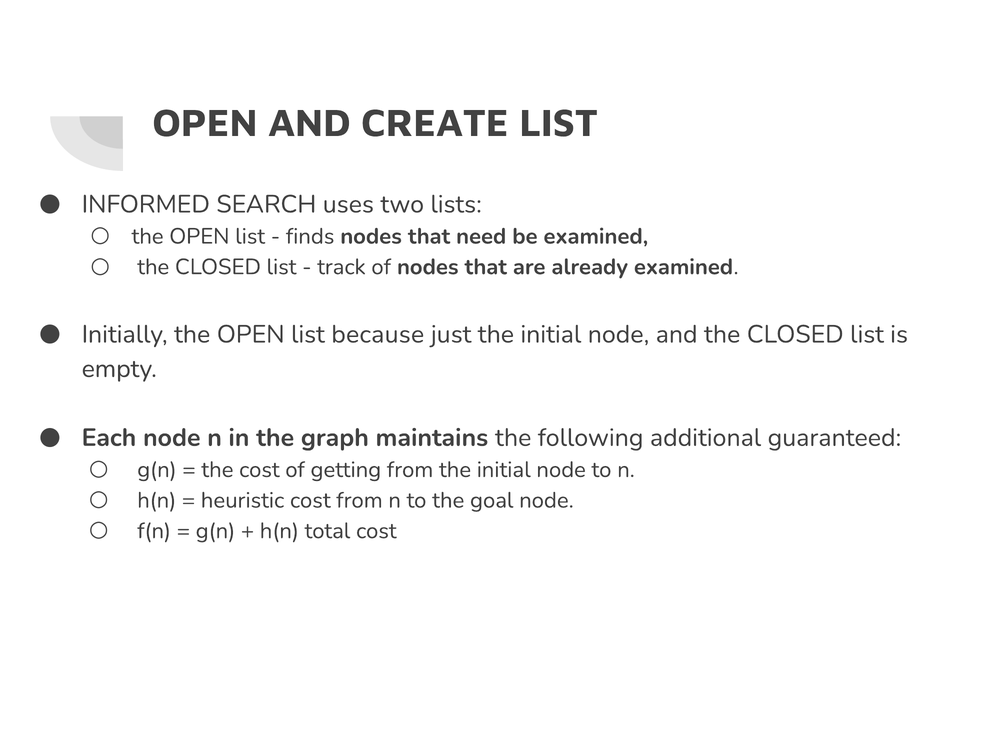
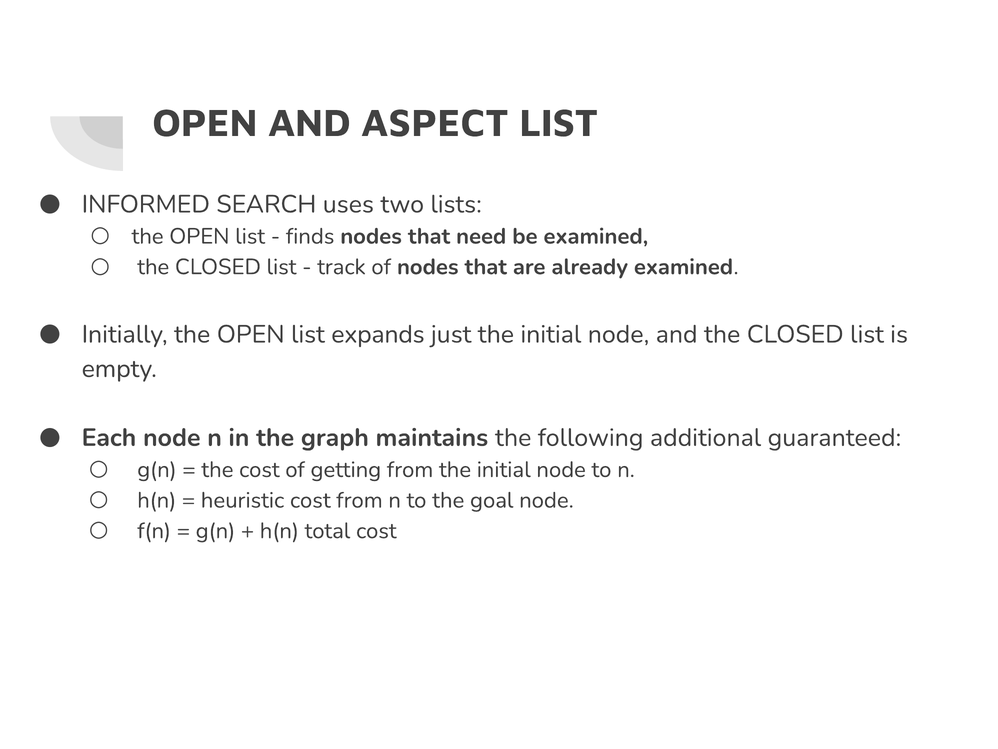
CREATE: CREATE -> ASPECT (435, 123)
because: because -> expands (378, 334)
